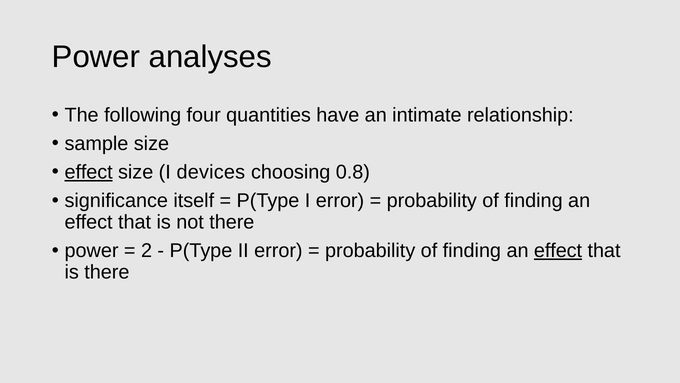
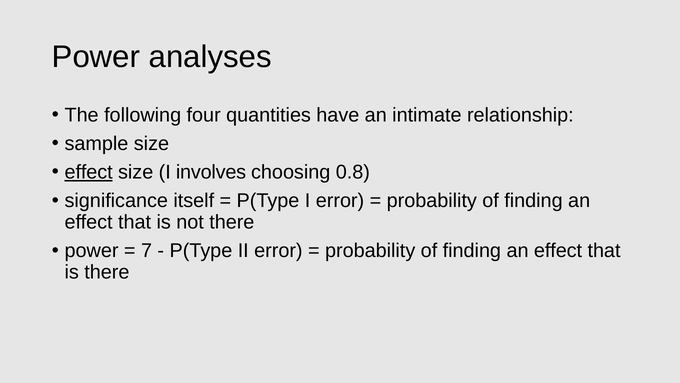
devices: devices -> involves (211, 172)
2: 2 -> 7 (147, 250)
effect underline: present -> none (558, 250)
